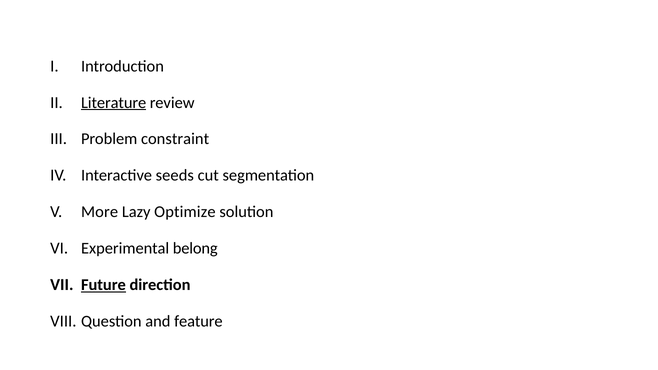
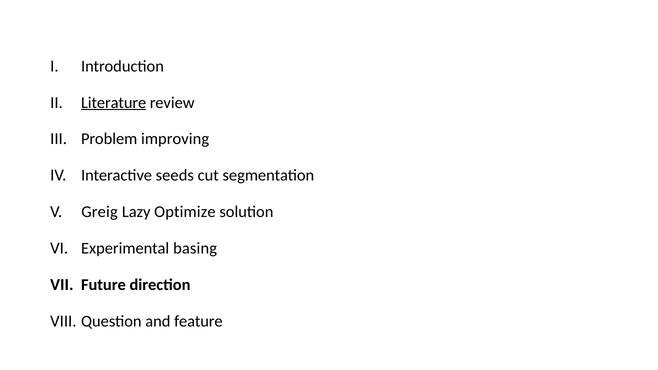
constraint: constraint -> improving (175, 139)
More: More -> Greig (100, 212)
belong: belong -> basing (195, 249)
Future underline: present -> none (103, 285)
